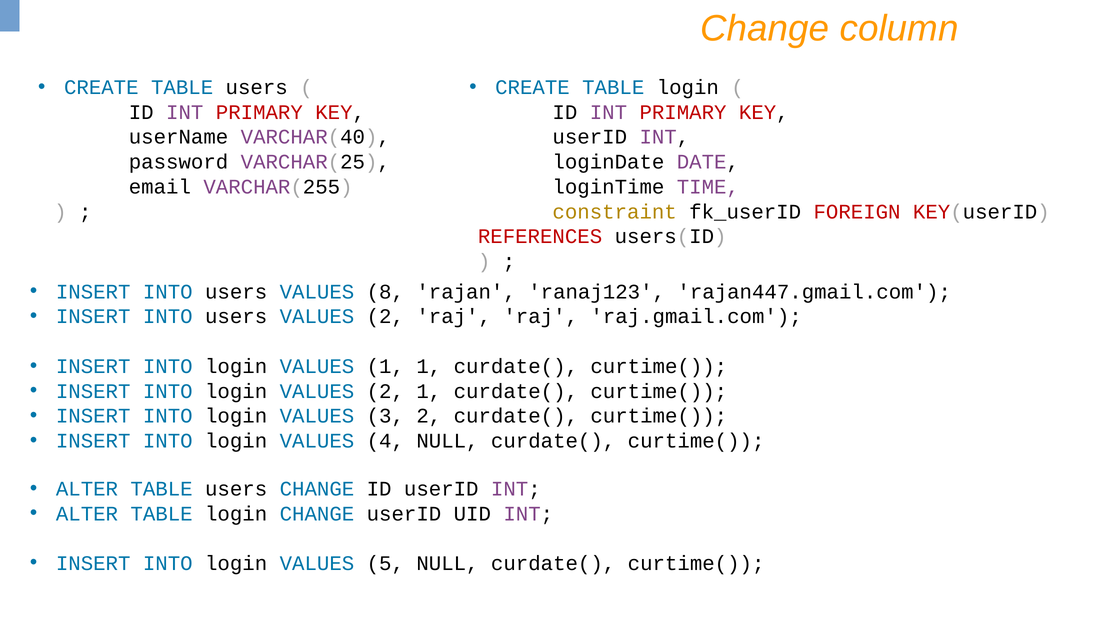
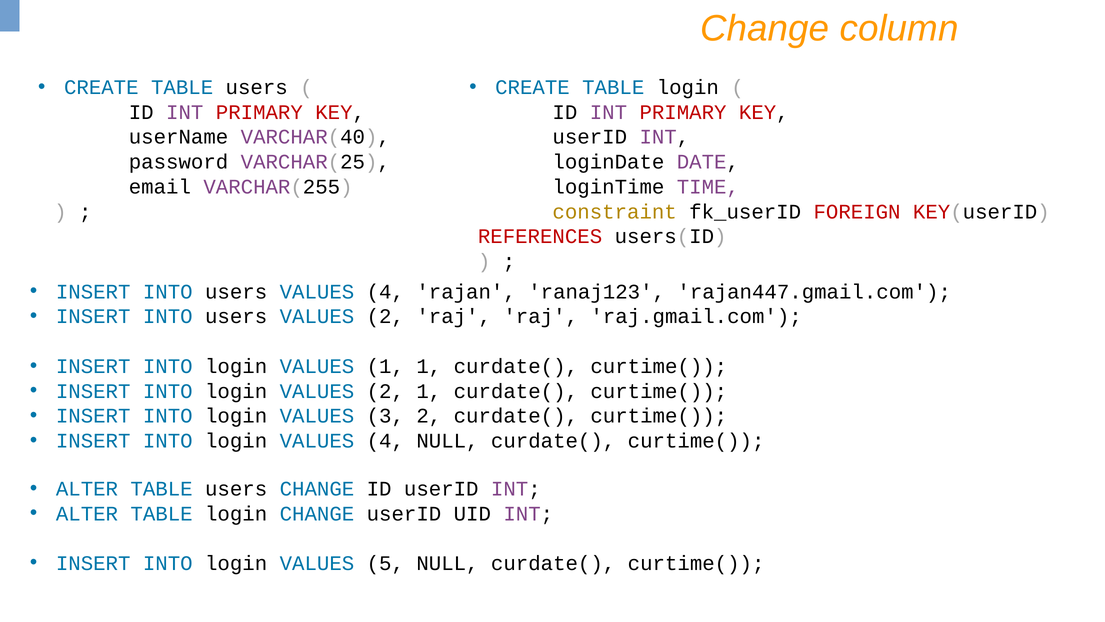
users VALUES 8: 8 -> 4 (385, 291)
